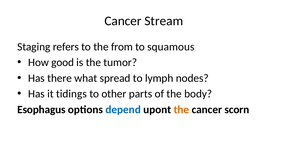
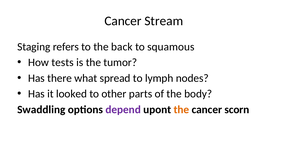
from: from -> back (122, 47)
good: good -> tests (63, 62)
tidings: tidings -> looked (72, 94)
Esophagus: Esophagus -> Swaddling (41, 110)
depend colour: blue -> purple (123, 110)
